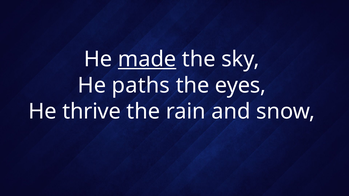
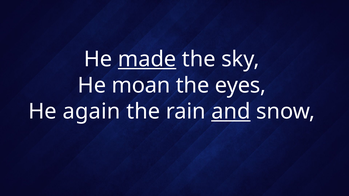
paths: paths -> moan (141, 85)
thrive: thrive -> again (92, 112)
and underline: none -> present (231, 112)
